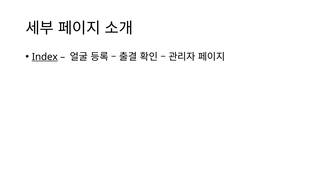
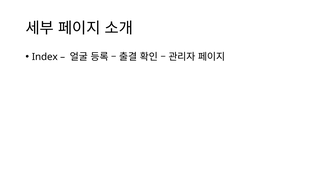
Index underline: present -> none (45, 57)
